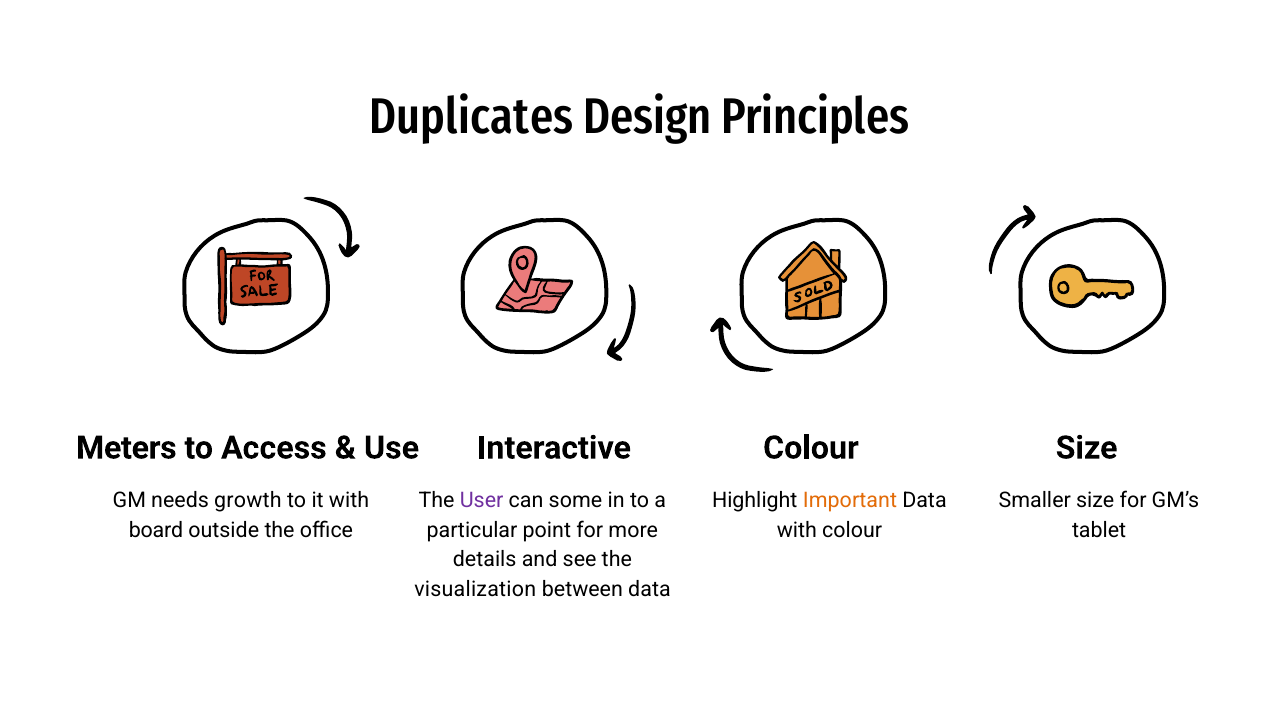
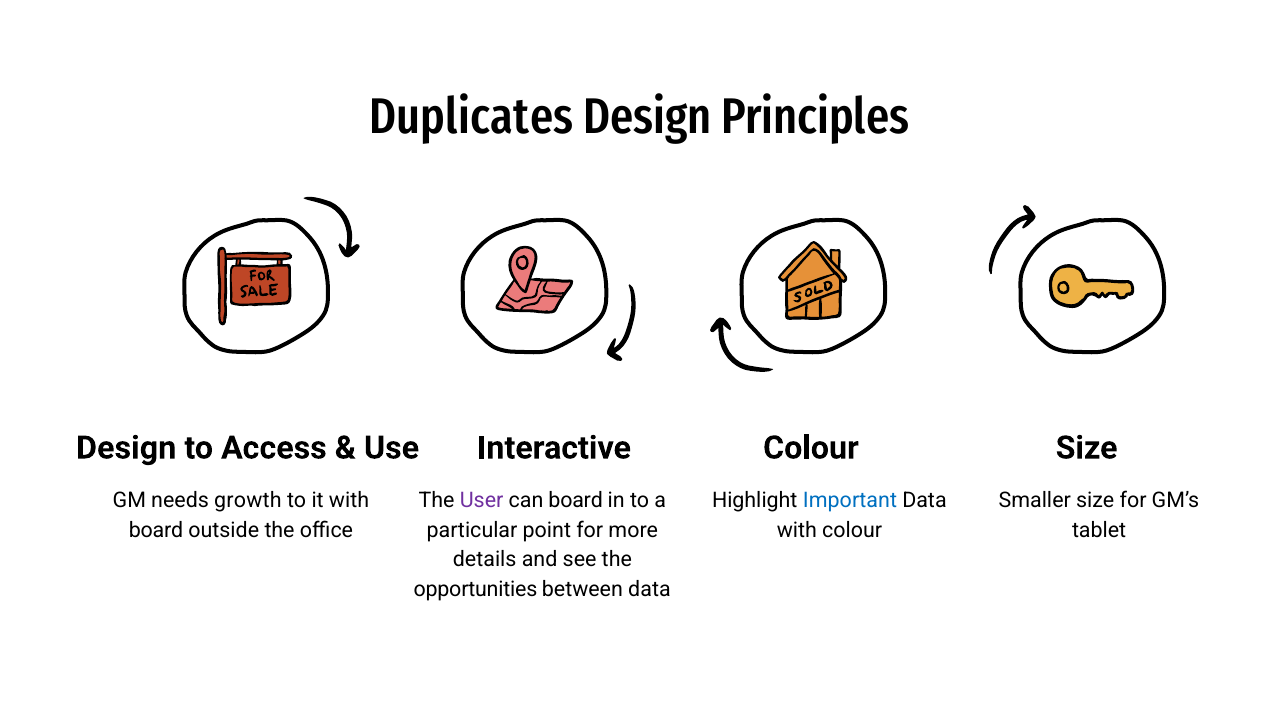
Meters: Meters -> Design (126, 448)
can some: some -> board (576, 500)
Important colour: orange -> blue (850, 500)
visualization: visualization -> opportunities (475, 589)
